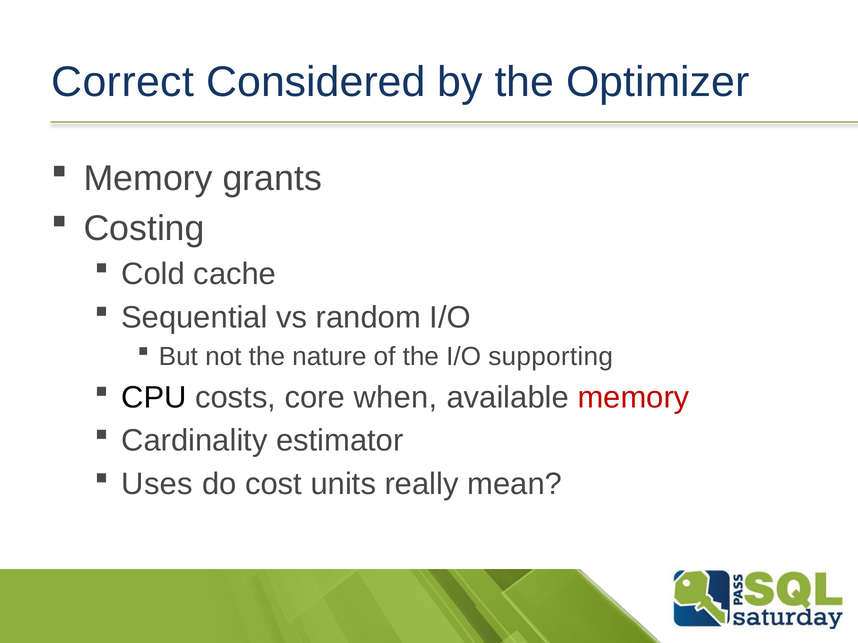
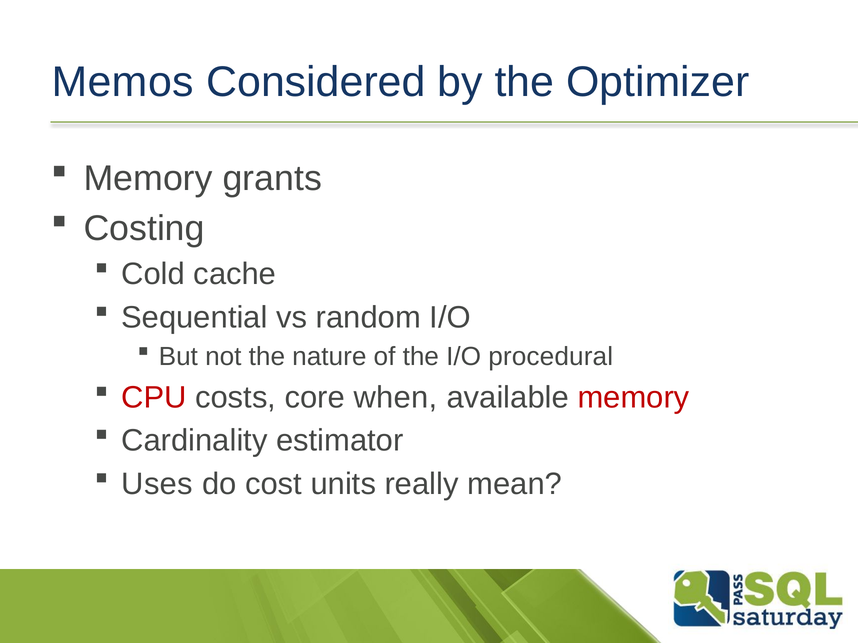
Correct: Correct -> Memos (123, 82)
supporting: supporting -> procedural (551, 357)
CPU colour: black -> red (154, 398)
